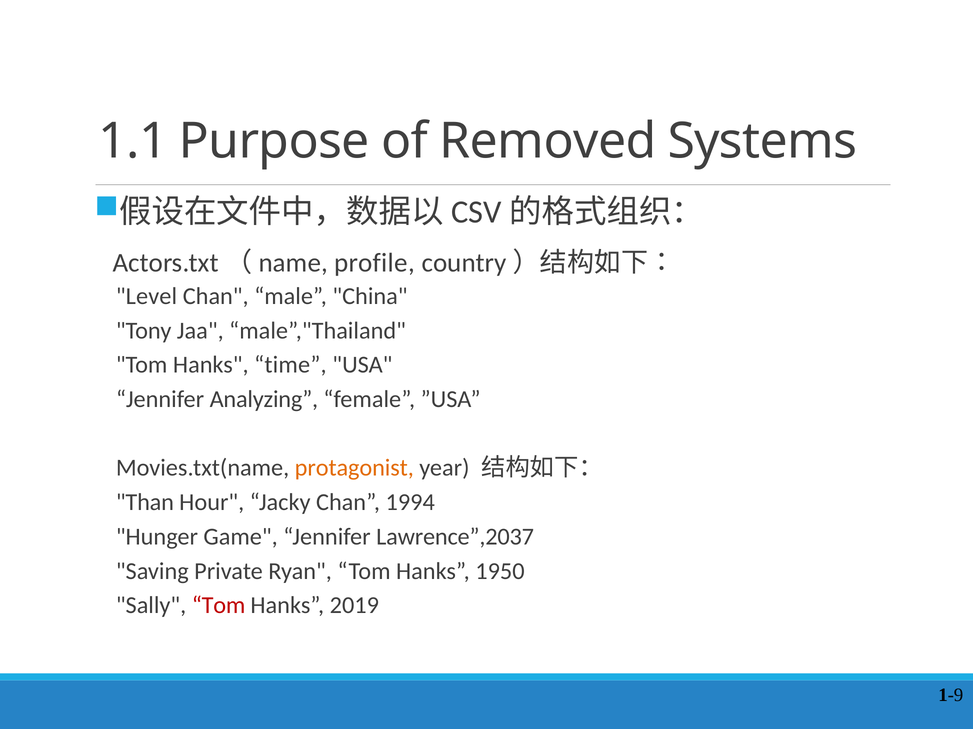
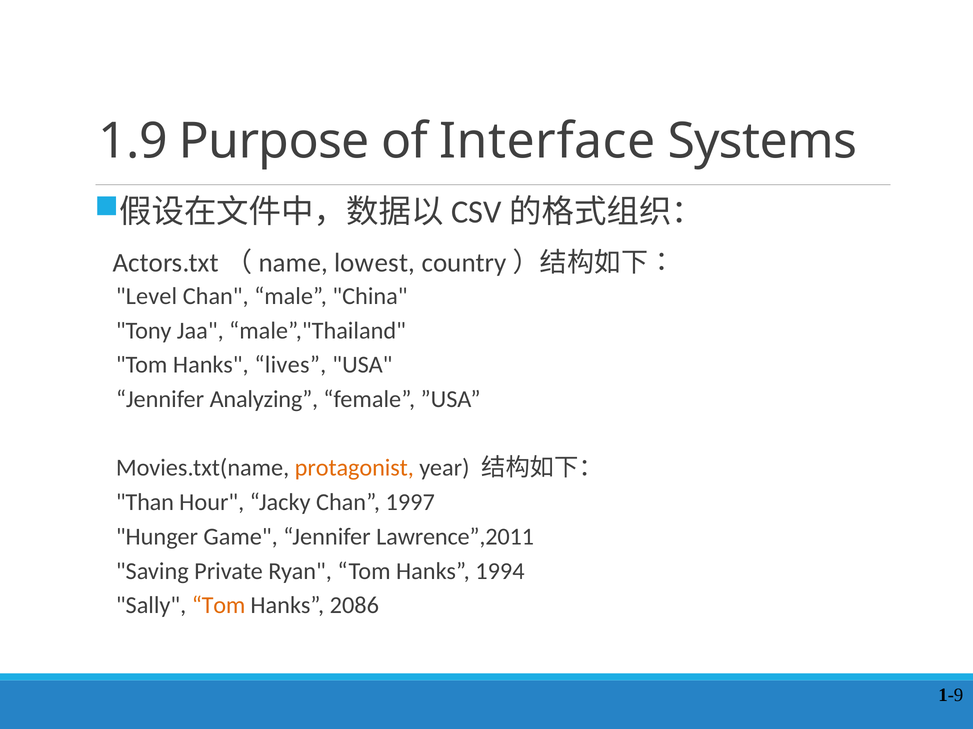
1.1: 1.1 -> 1.9 (133, 141)
Removed: Removed -> Interface (547, 141)
profile: profile -> lowest (375, 263)
time: time -> lives (290, 365)
1994: 1994 -> 1997 (410, 503)
Lawrence”,2037: Lawrence”,2037 -> Lawrence”,2011 (455, 537)
1950: 1950 -> 1994 (500, 572)
Tom colour: red -> orange (219, 606)
2019: 2019 -> 2086 (354, 606)
